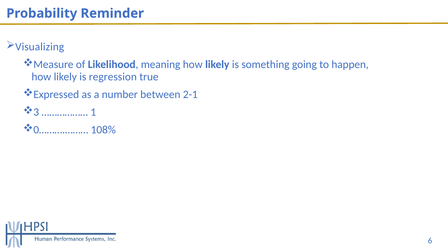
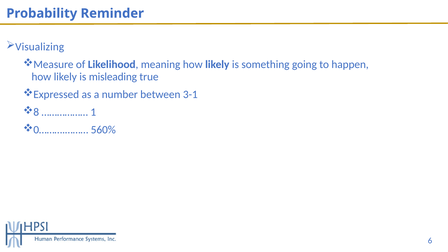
regression: regression -> misleading (113, 77)
2-1: 2-1 -> 3-1 (190, 94)
3: 3 -> 8 (36, 112)
108%: 108% -> 560% (103, 130)
